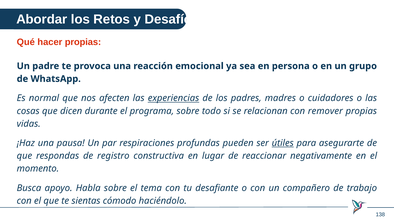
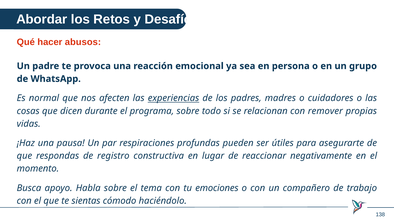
hacer propias: propias -> abusos (83, 42)
útiles underline: present -> none (283, 144)
desafiante: desafiante -> emociones (217, 189)
